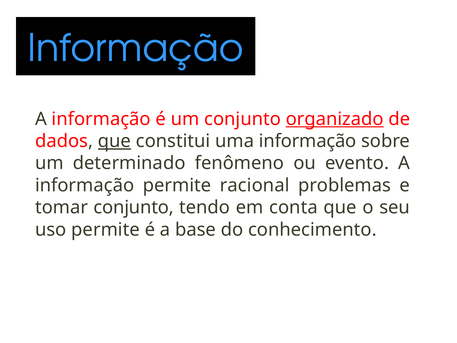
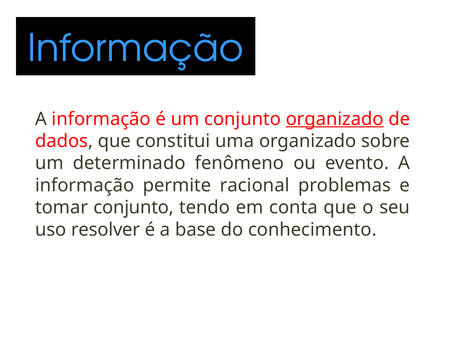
que underline: present -> none (114, 141)
uma informação: informação -> organizado (308, 141)
uso permite: permite -> resolver (106, 229)
